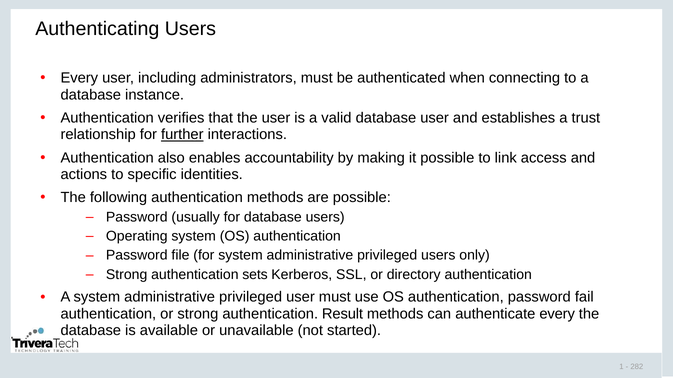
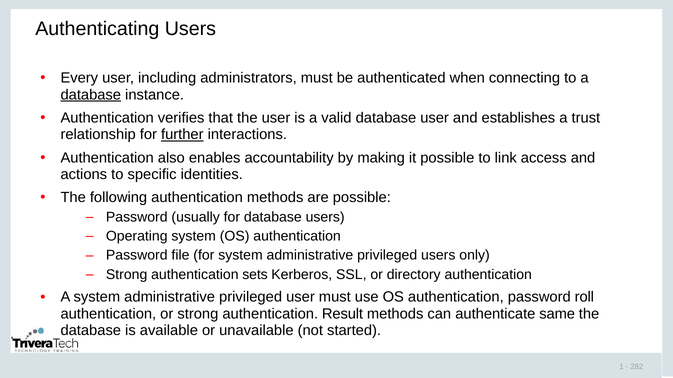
database underline: none -> present (91, 95)
fail: fail -> roll (584, 298)
authenticate every: every -> same (557, 314)
